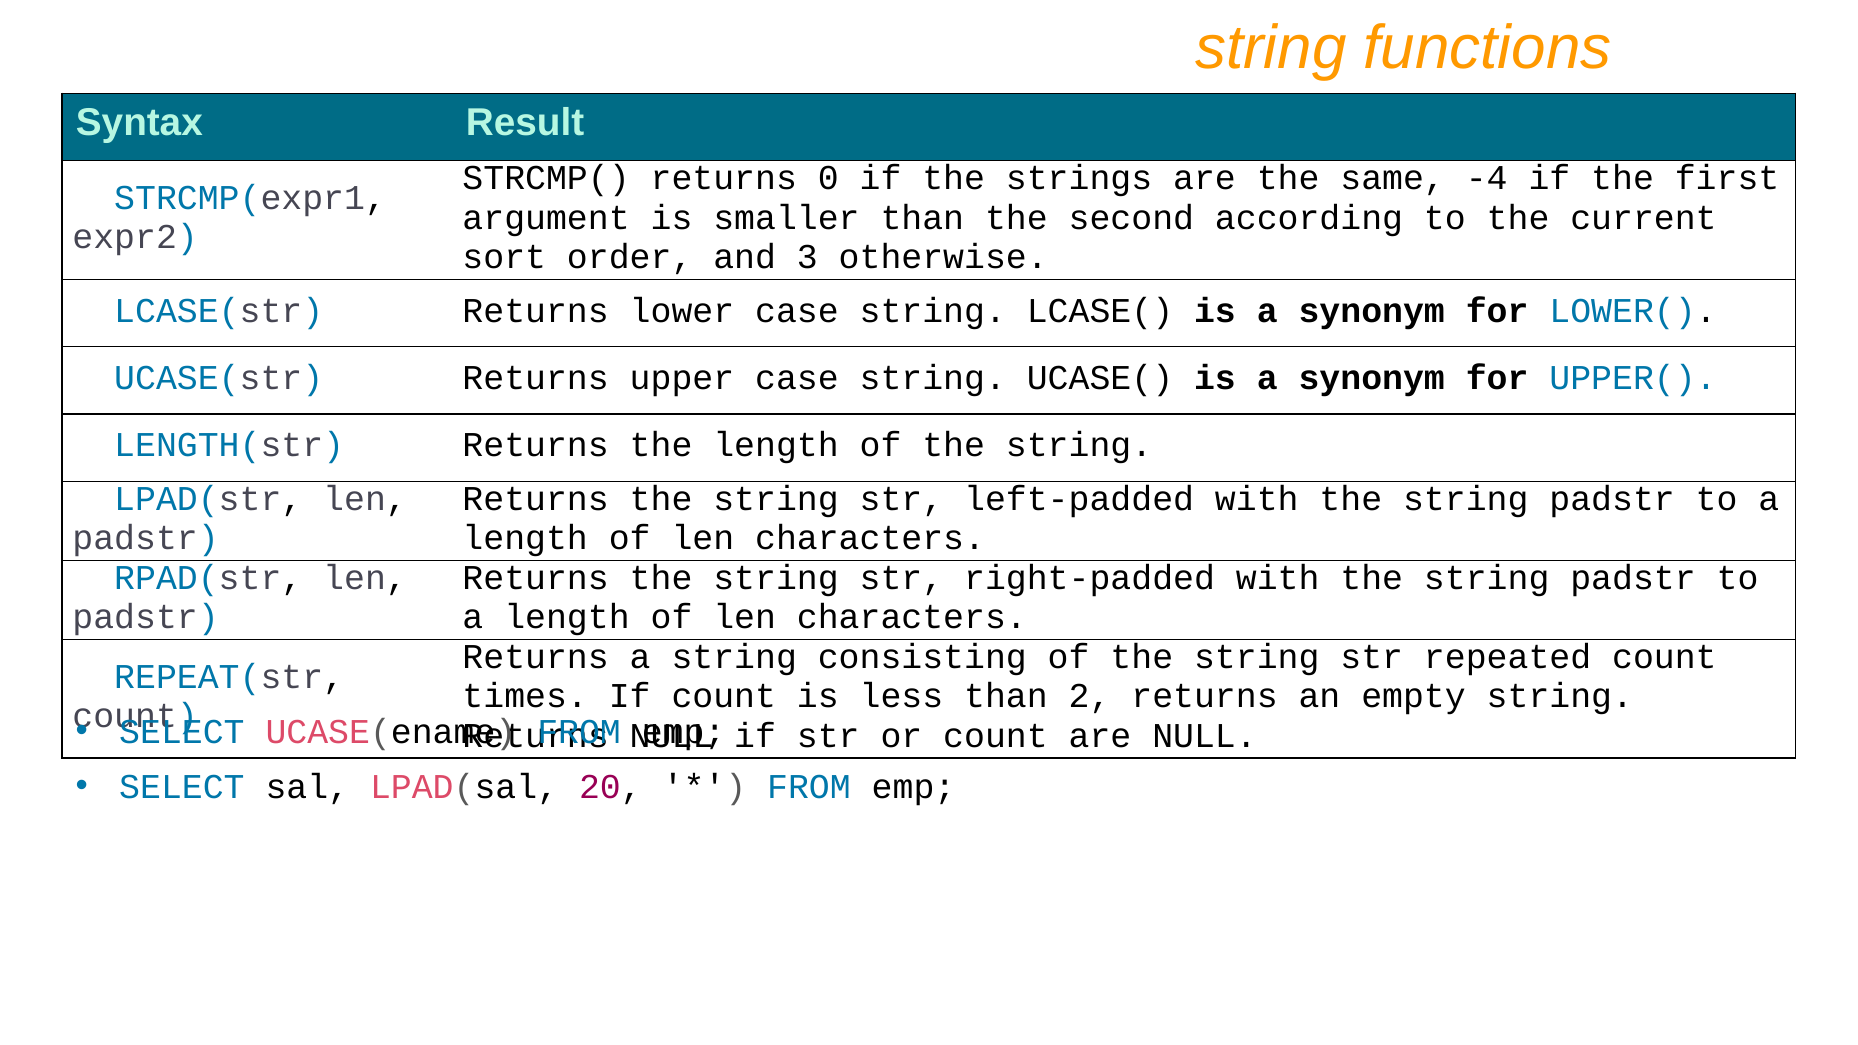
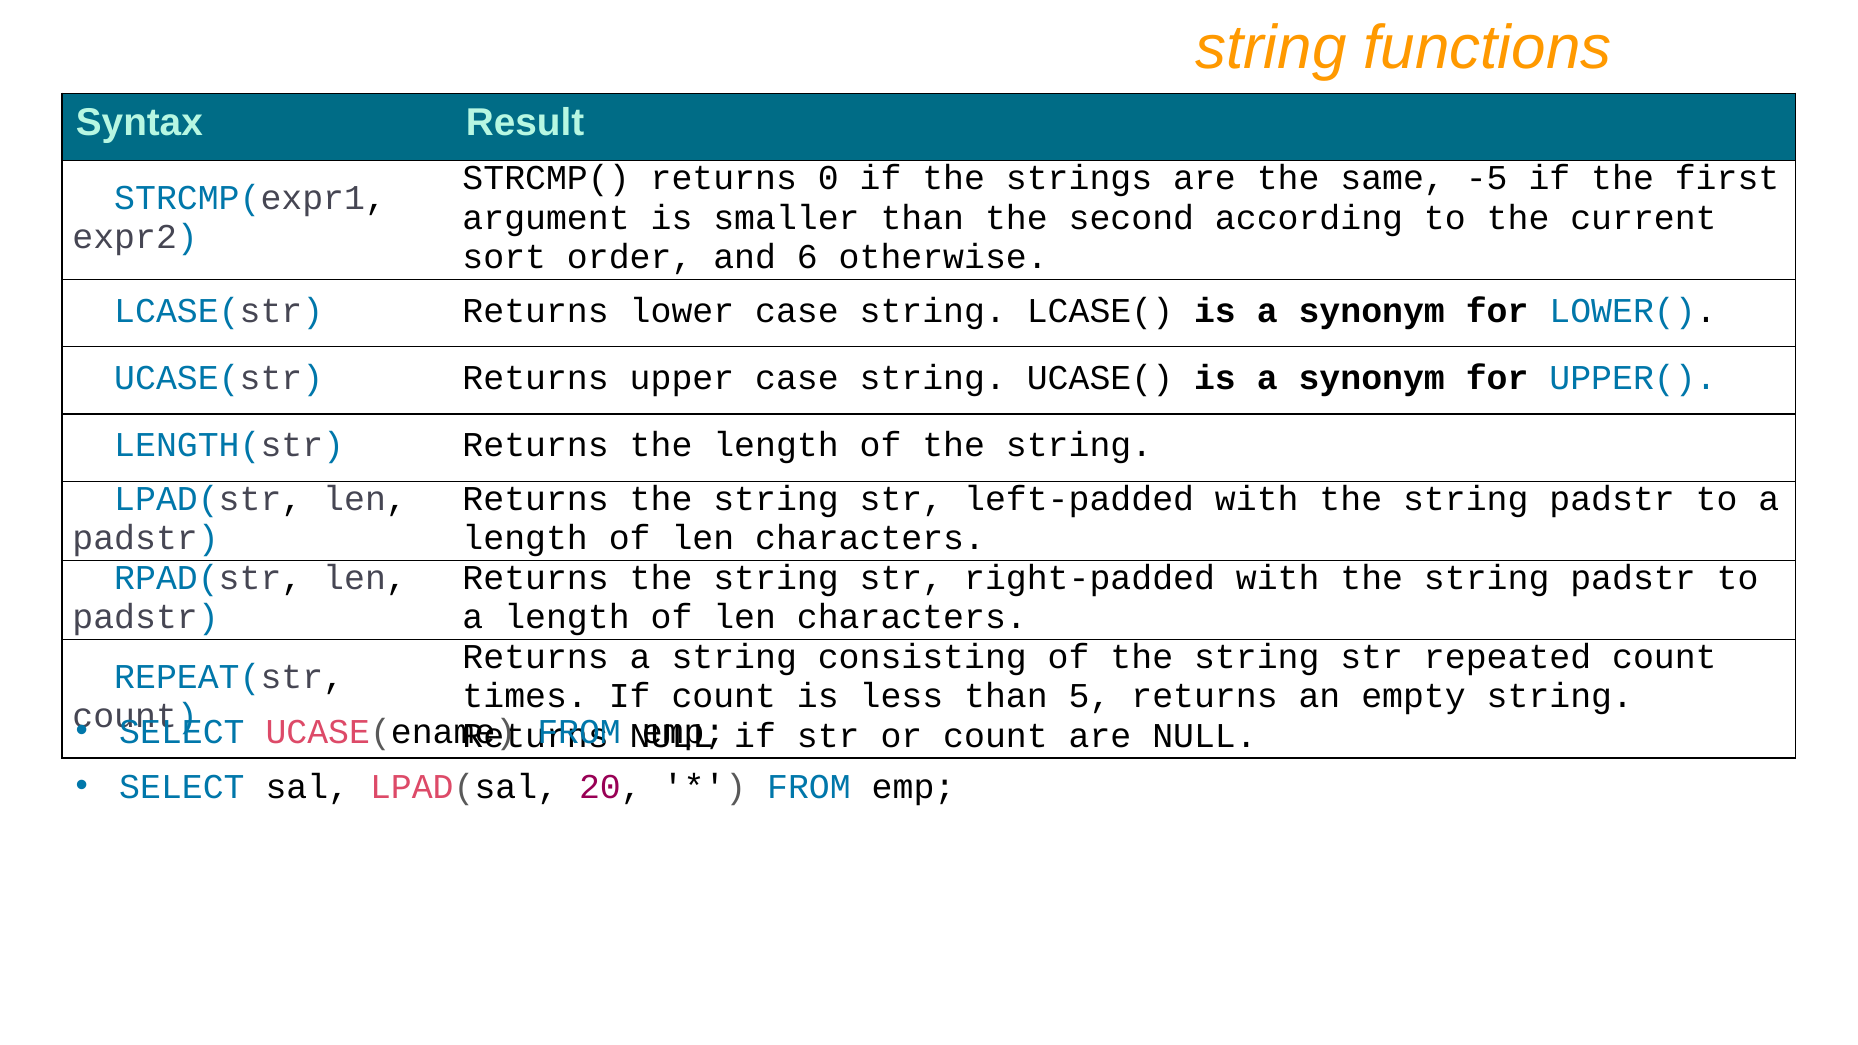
-4: -4 -> -5 (1487, 178)
3: 3 -> 6 (807, 257)
2: 2 -> 5 (1090, 696)
